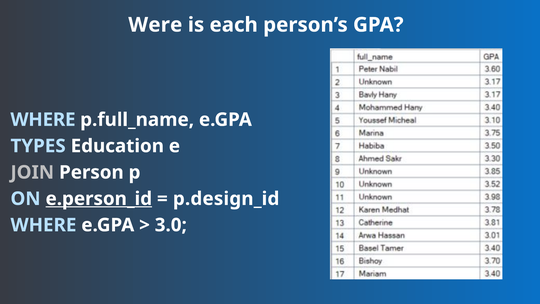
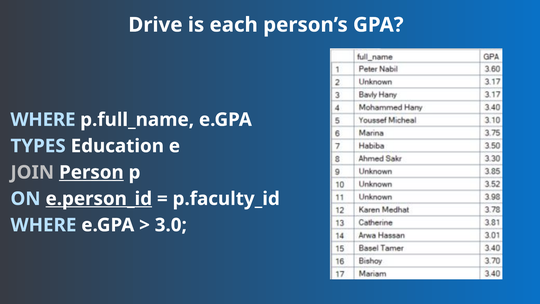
Were: Were -> Drive (155, 25)
Person underline: none -> present (91, 172)
p.design_id: p.design_id -> p.faculty_id (226, 199)
